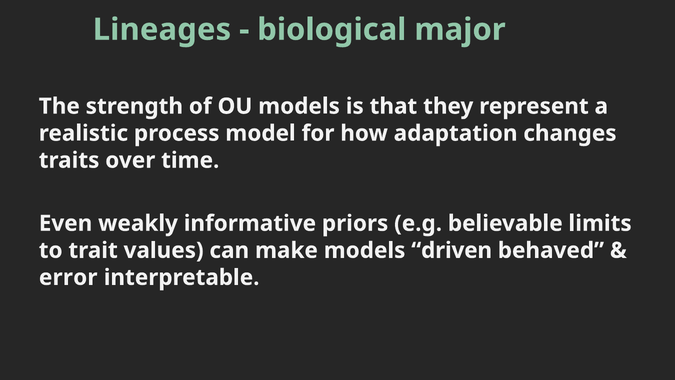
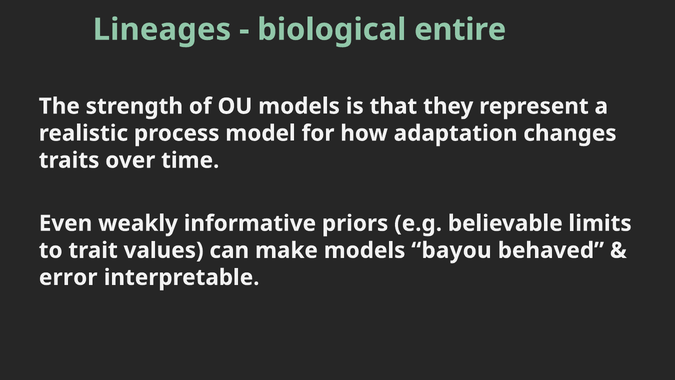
major: major -> entire (460, 30)
driven: driven -> bayou (451, 250)
